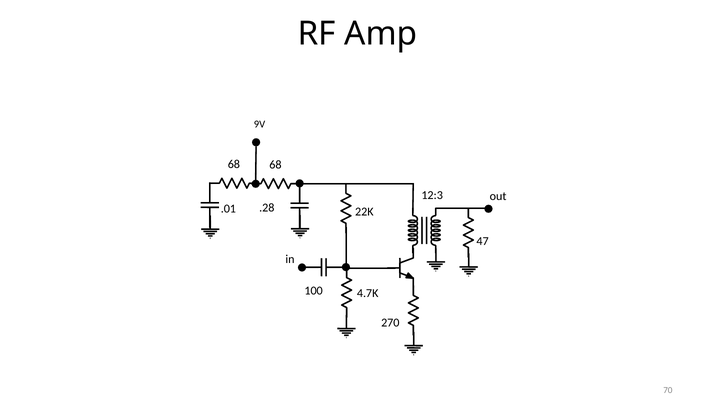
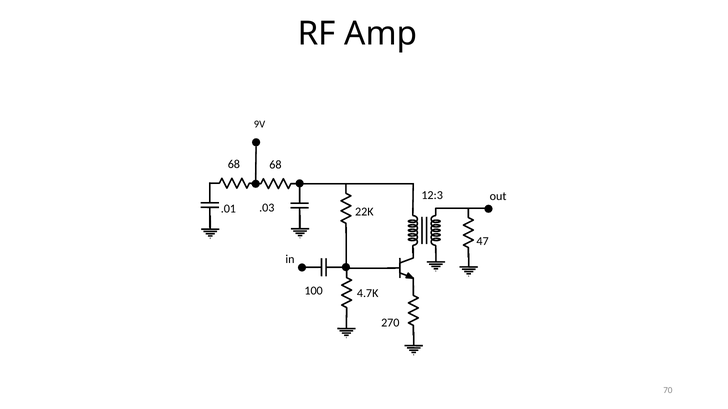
.28: .28 -> .03 (267, 208)
